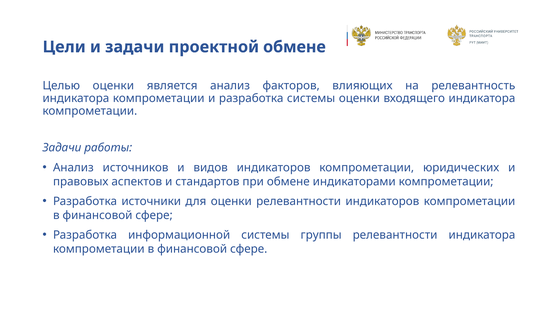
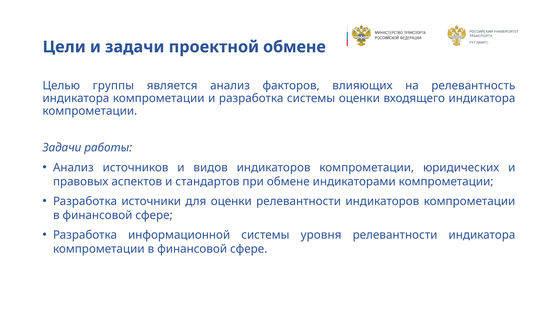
Целью оценки: оценки -> группы (113, 86)
группы: группы -> уровня (321, 235)
